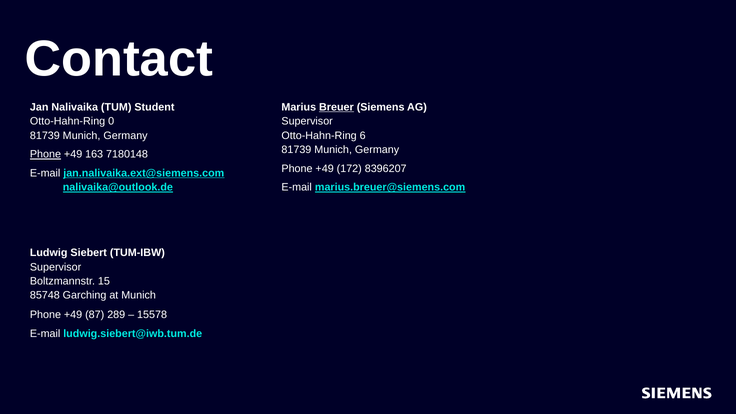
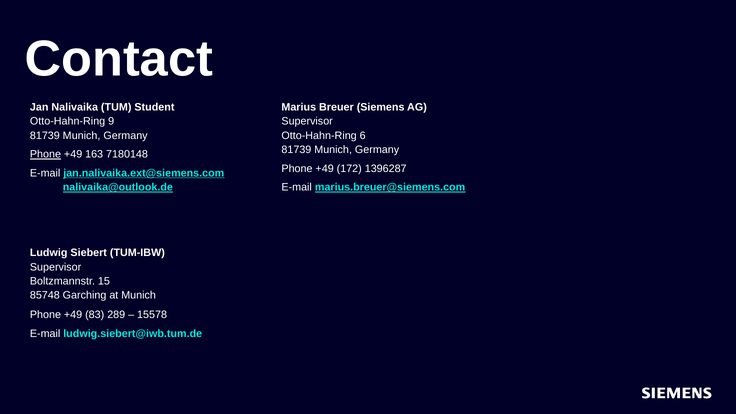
Breuer underline: present -> none (336, 107)
0: 0 -> 9 (111, 121)
8396207: 8396207 -> 1396287 (386, 168)
87: 87 -> 83 (95, 315)
